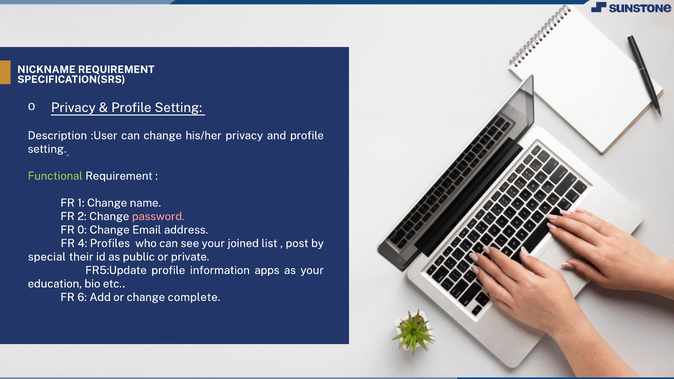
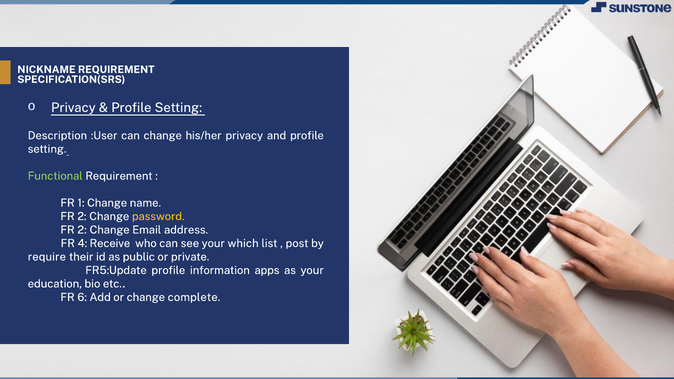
password colour: pink -> yellow (158, 216)
0: 0 -> 2 (82, 230)
Profiles: Profiles -> Receive (110, 243)
joined: joined -> which (243, 243)
special: special -> require (47, 257)
